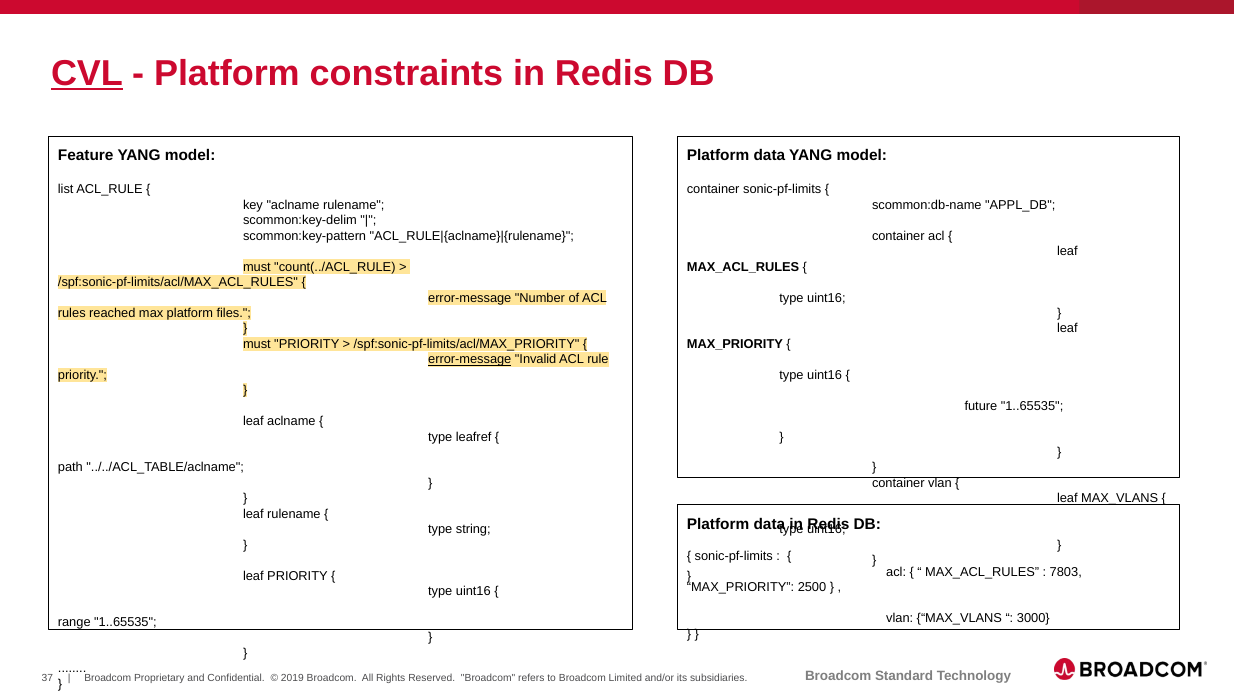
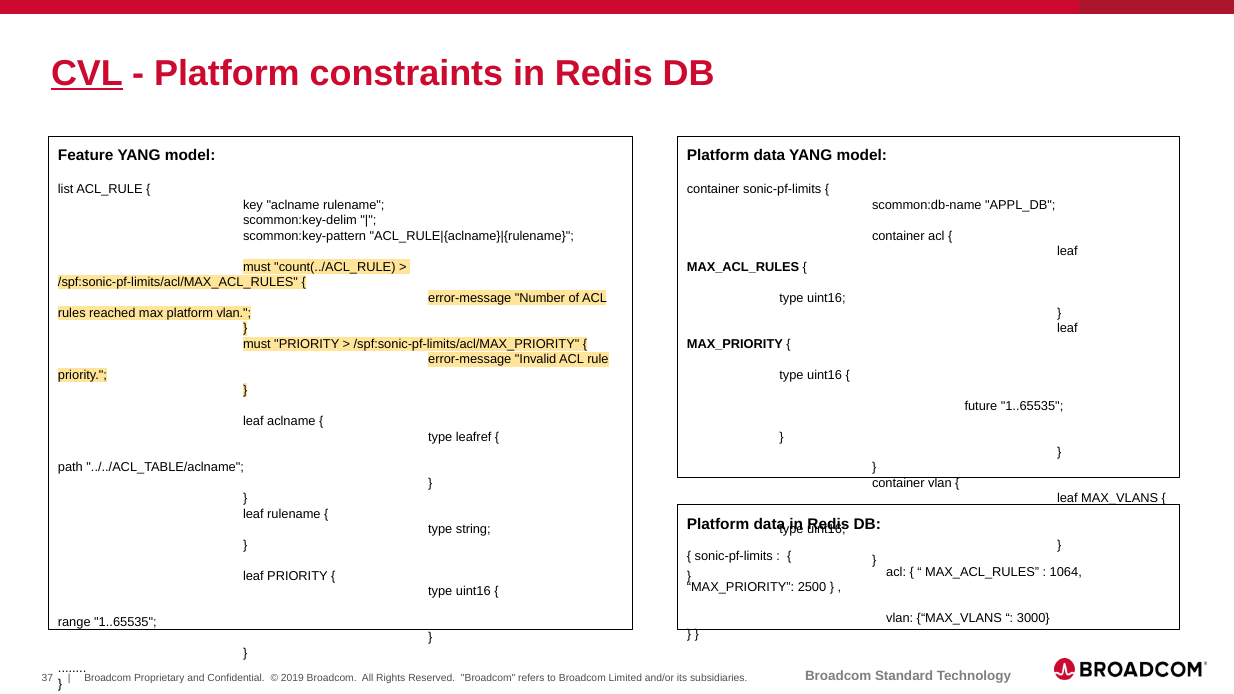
platform files: files -> vlan (234, 313)
error-message underline: present -> none (470, 360)
7803: 7803 -> 1064 (1066, 572)
